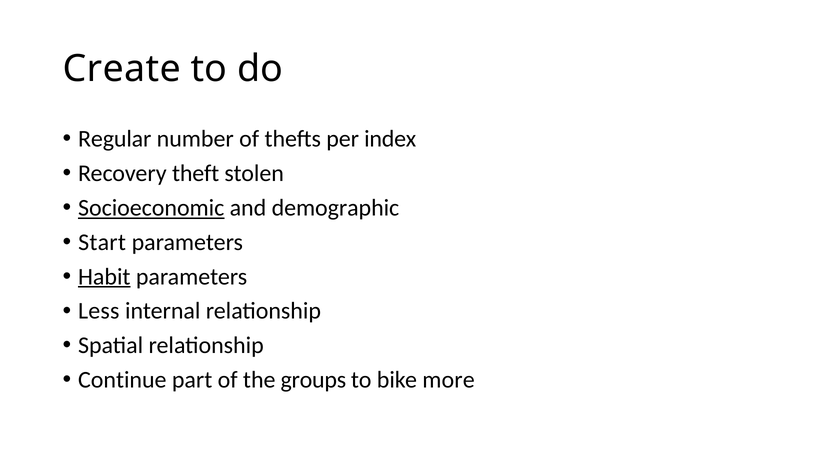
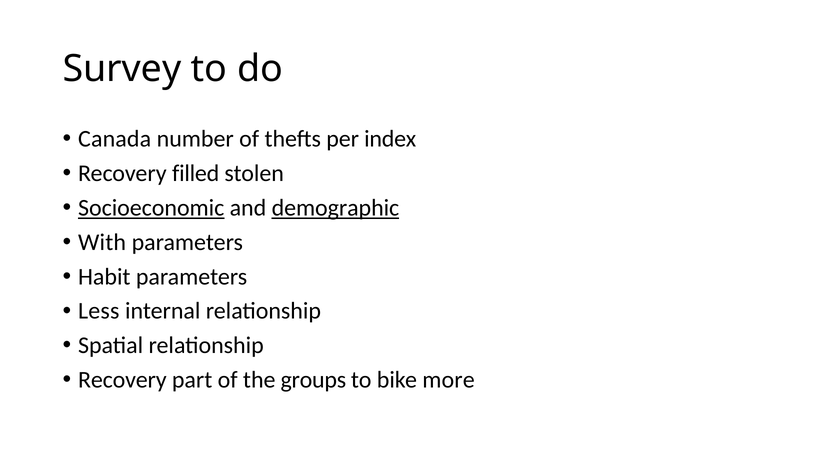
Create: Create -> Survey (122, 69)
Regular: Regular -> Canada (115, 139)
theft: theft -> filled (196, 173)
demographic underline: none -> present (335, 208)
Start: Start -> With (102, 242)
Habit underline: present -> none (104, 277)
Continue: Continue -> Recovery (122, 380)
